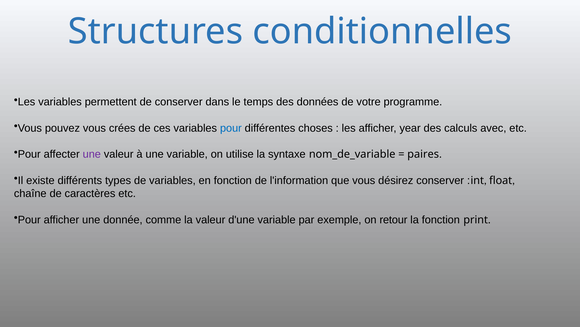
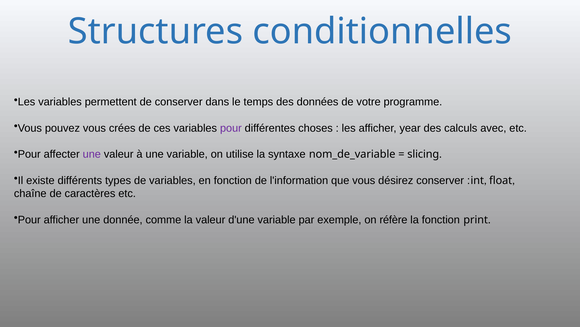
pour colour: blue -> purple (231, 128)
paires: paires -> slicing (423, 154)
retour: retour -> réfère (393, 219)
